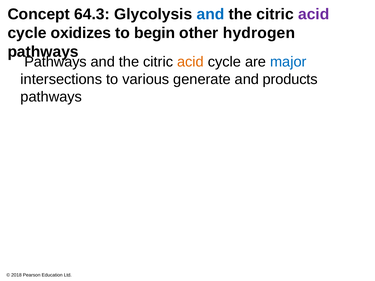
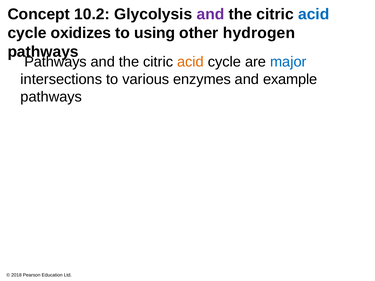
64.3: 64.3 -> 10.2 (92, 14)
and colour: blue -> purple (210, 14)
acid colour: purple -> blue (314, 14)
begin: begin -> using (155, 33)
generate: generate -> enzymes (202, 79)
products: products -> example (290, 79)
